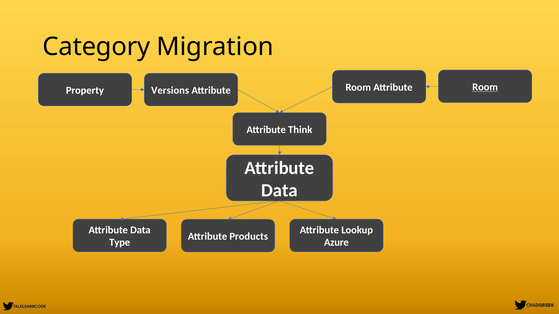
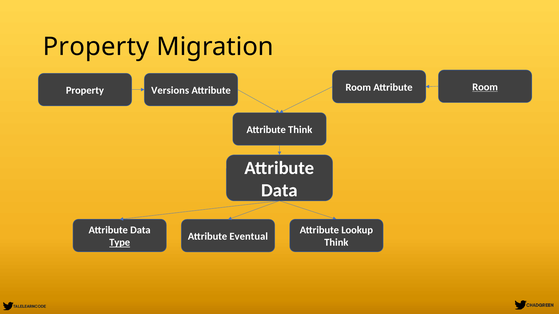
Category: Category -> Property (96, 47)
Products: Products -> Eventual (249, 237)
Type underline: none -> present (120, 243)
Azure: Azure -> Think (336, 243)
